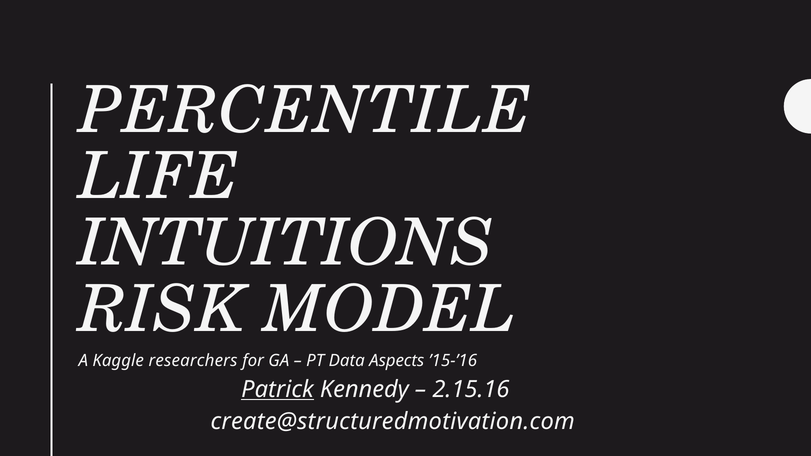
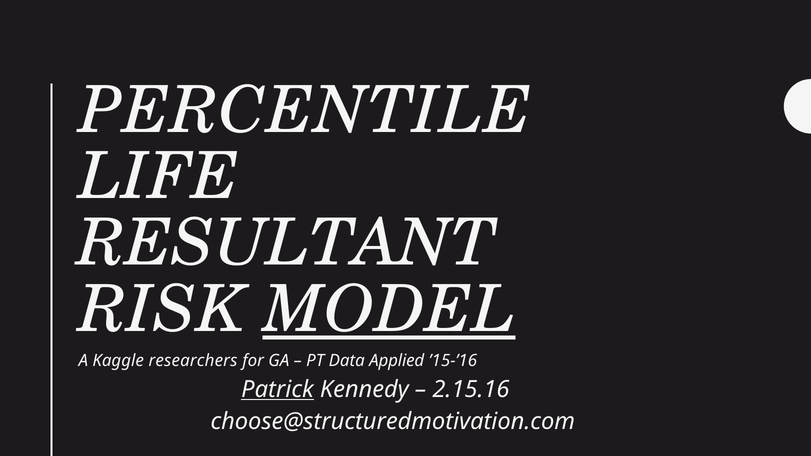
INTUITIONS: INTUITIONS -> RESULTANT (286, 243)
MODEL underline: none -> present (389, 310)
Aspects: Aspects -> Applied (397, 361)
create@structuredmotivation.com: create@structuredmotivation.com -> choose@structuredmotivation.com (393, 422)
